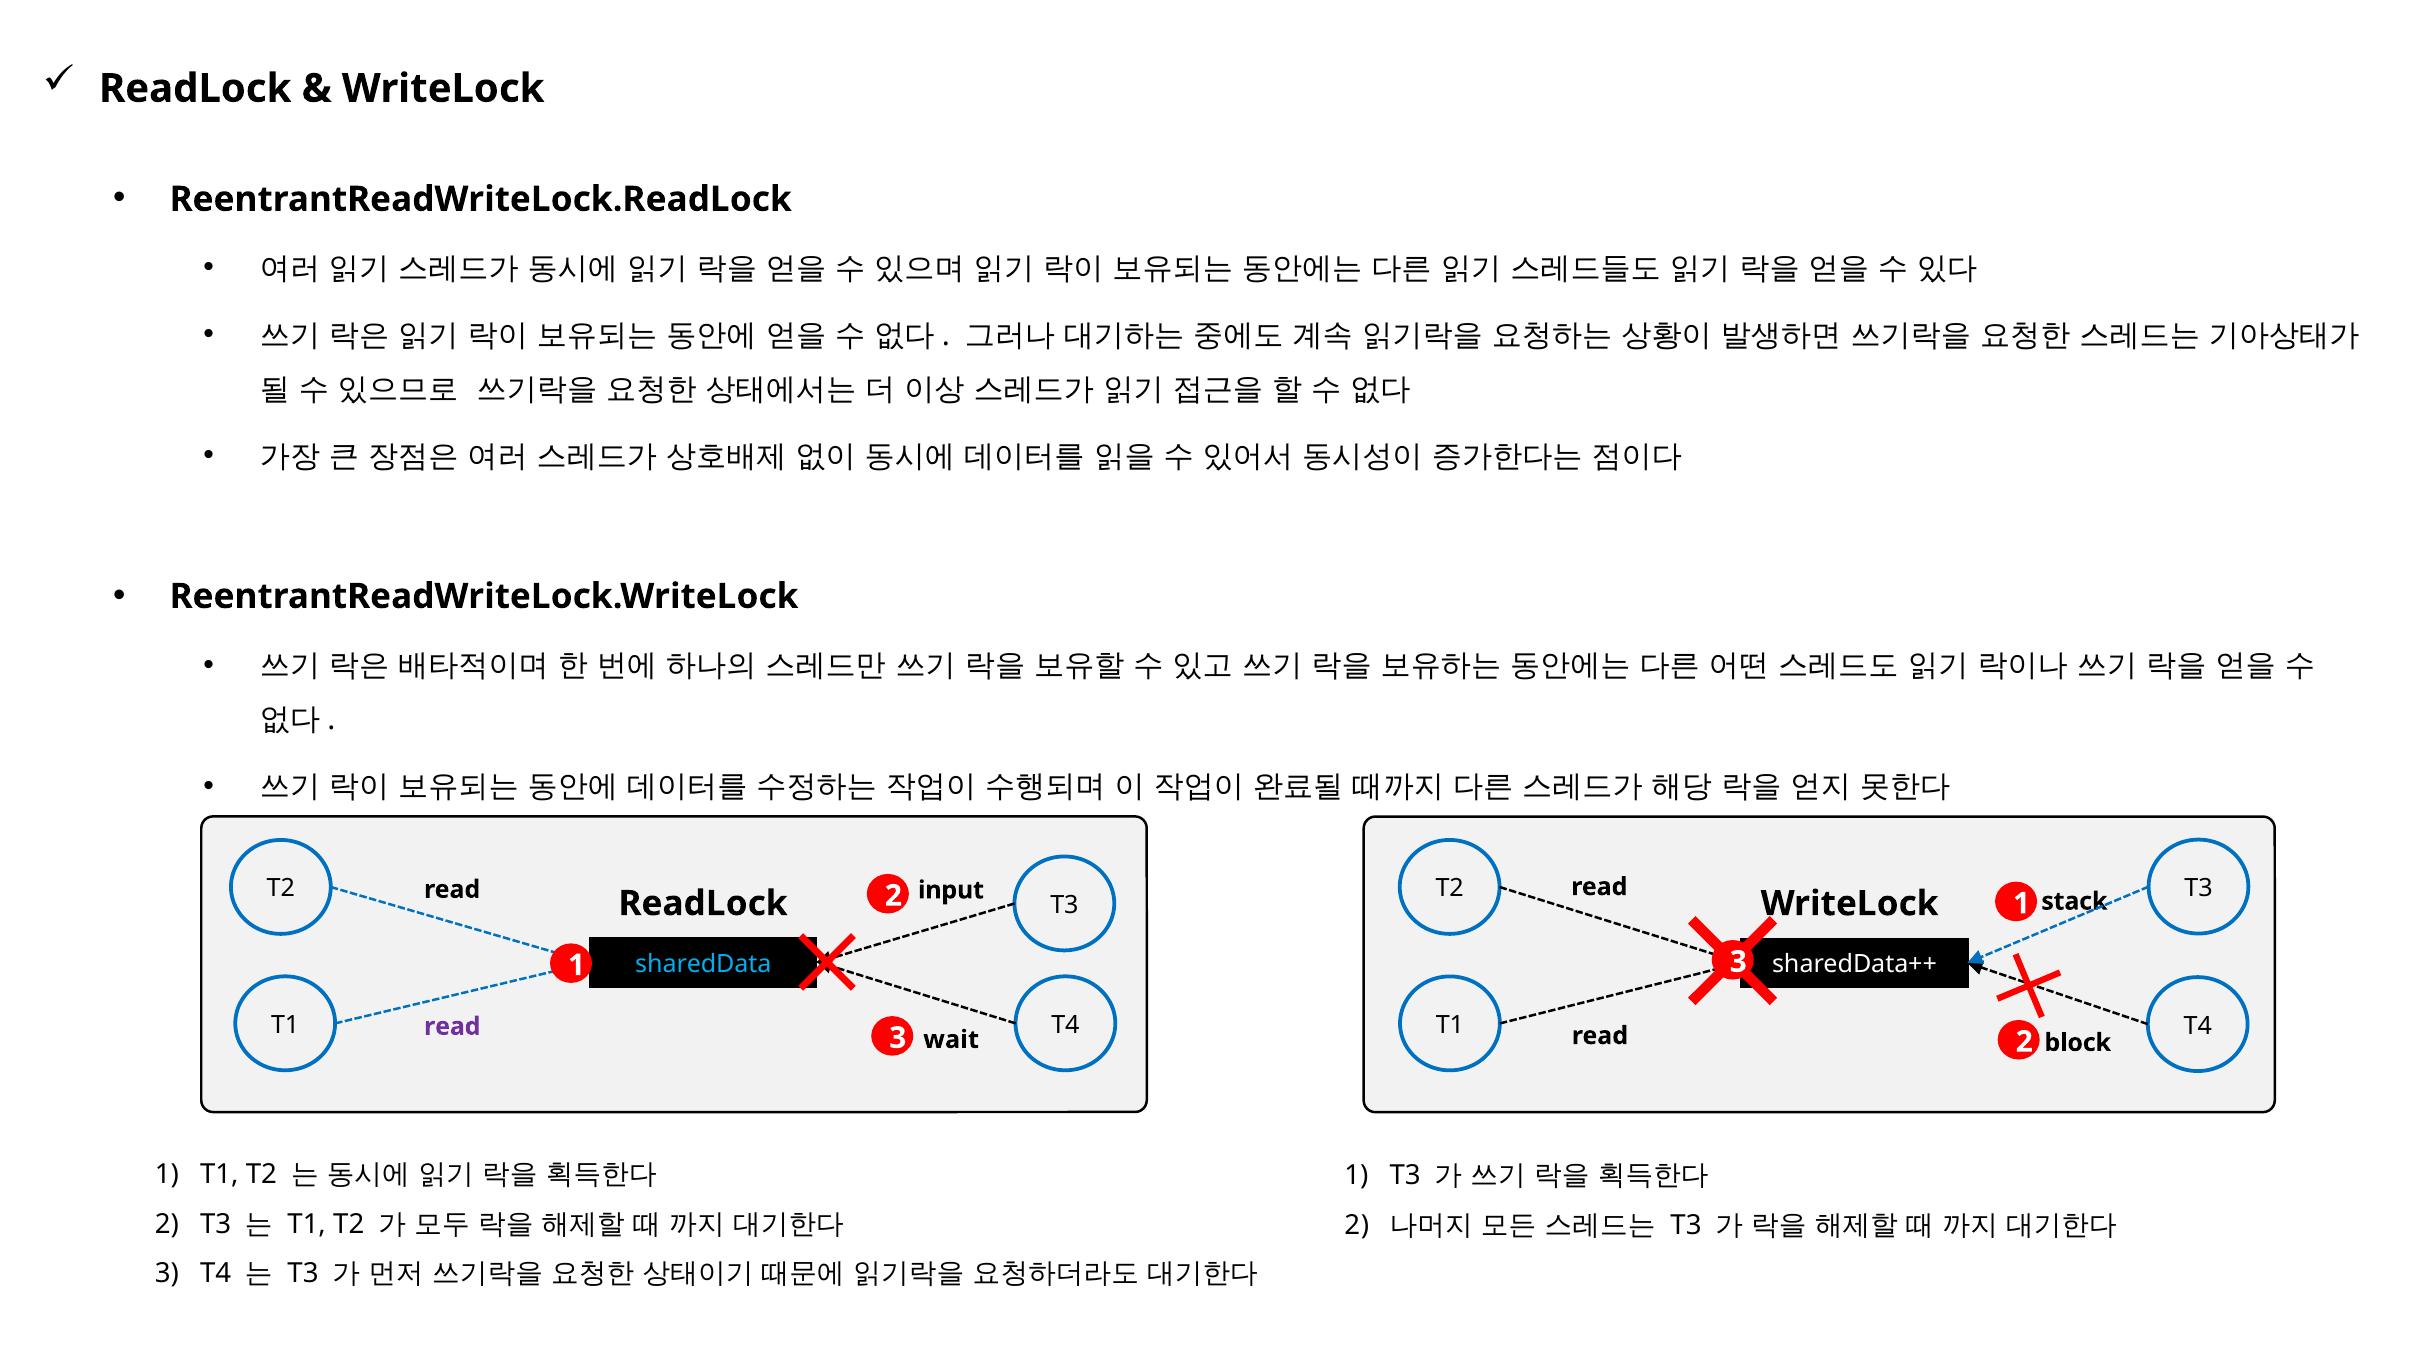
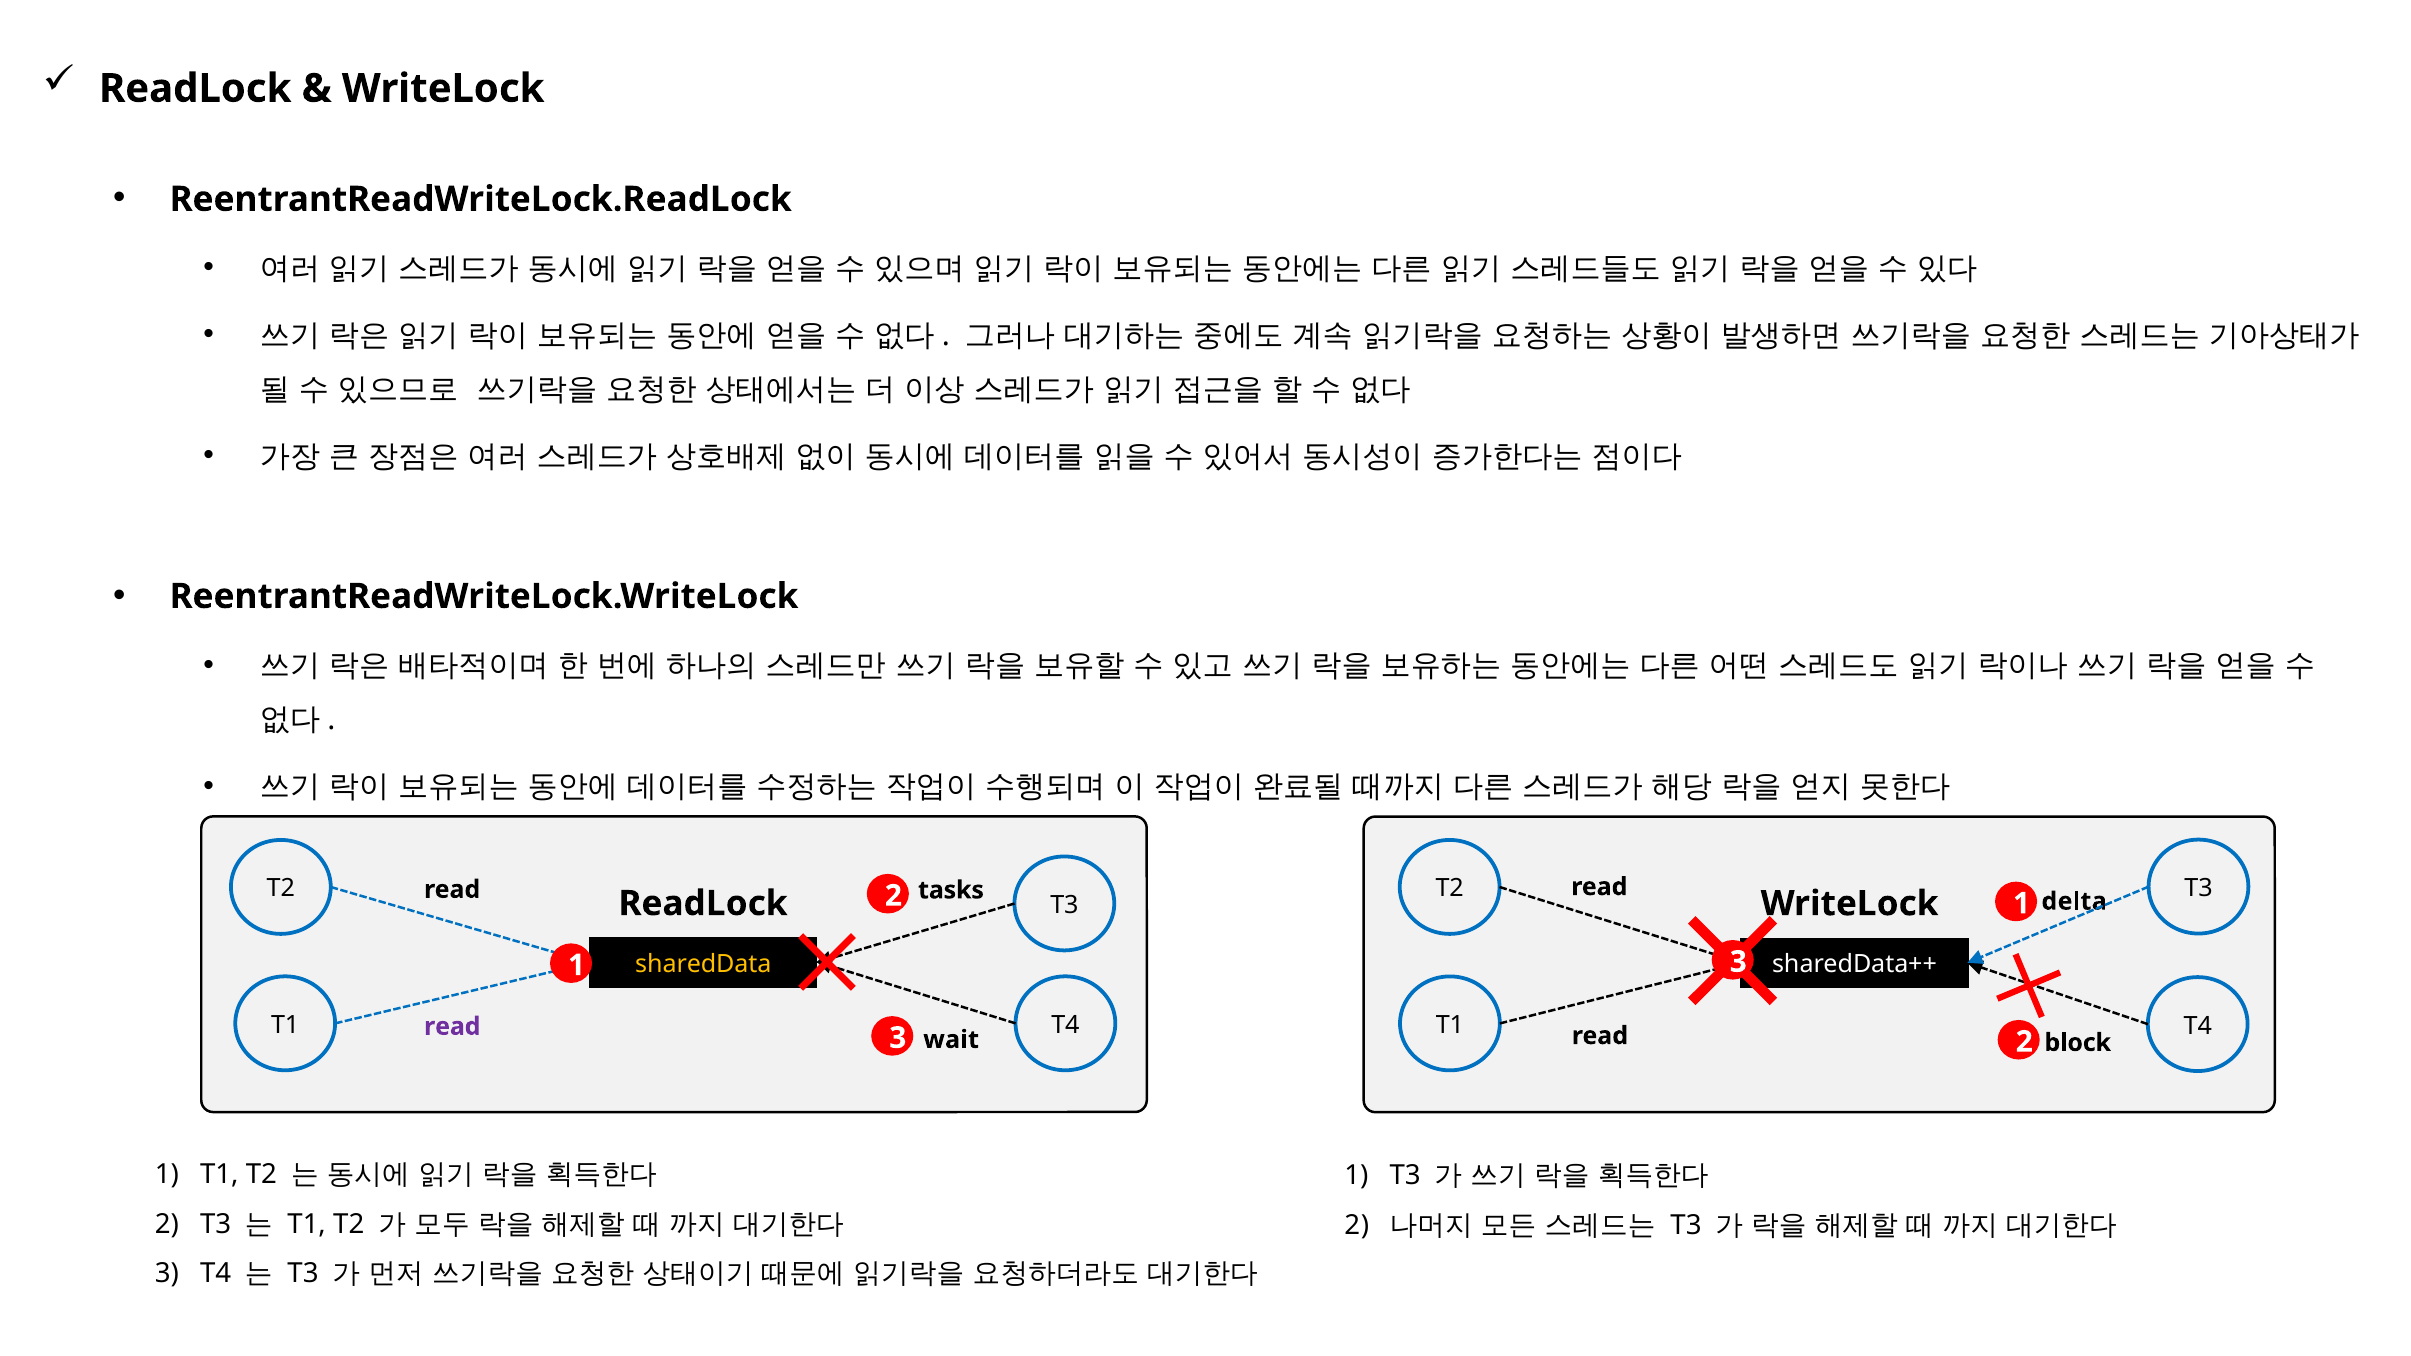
input: input -> tasks (951, 890)
stack: stack -> delta (2074, 901)
sharedData colour: light blue -> yellow (703, 965)
